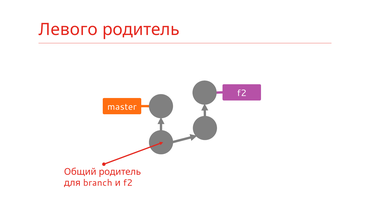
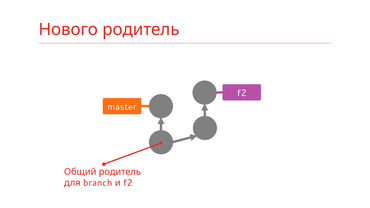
Левого: Левого -> Нового (68, 30)
